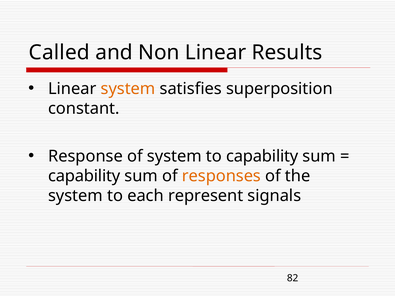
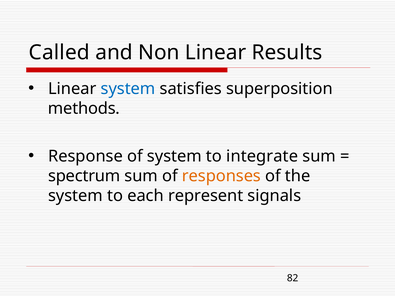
system colour: orange -> blue (128, 89)
constant: constant -> methods (84, 108)
to capability: capability -> integrate (262, 156)
capability: capability -> spectrum (84, 176)
